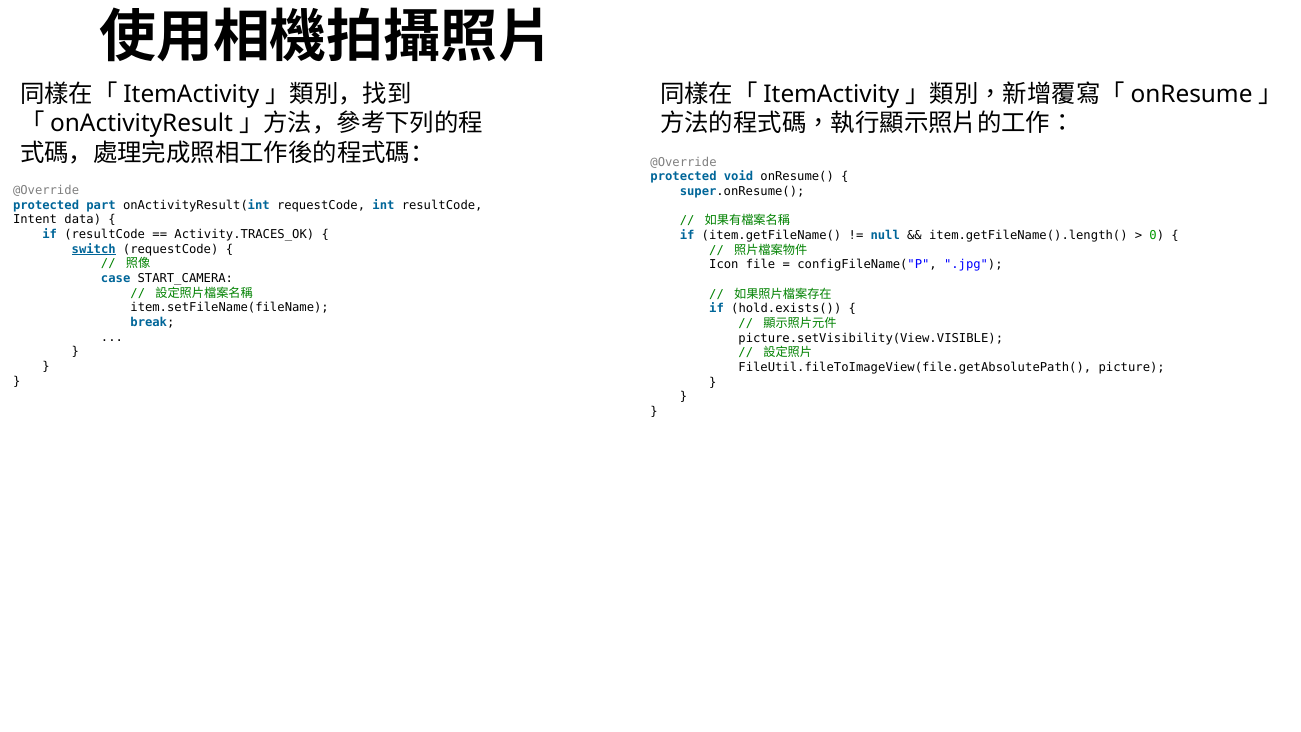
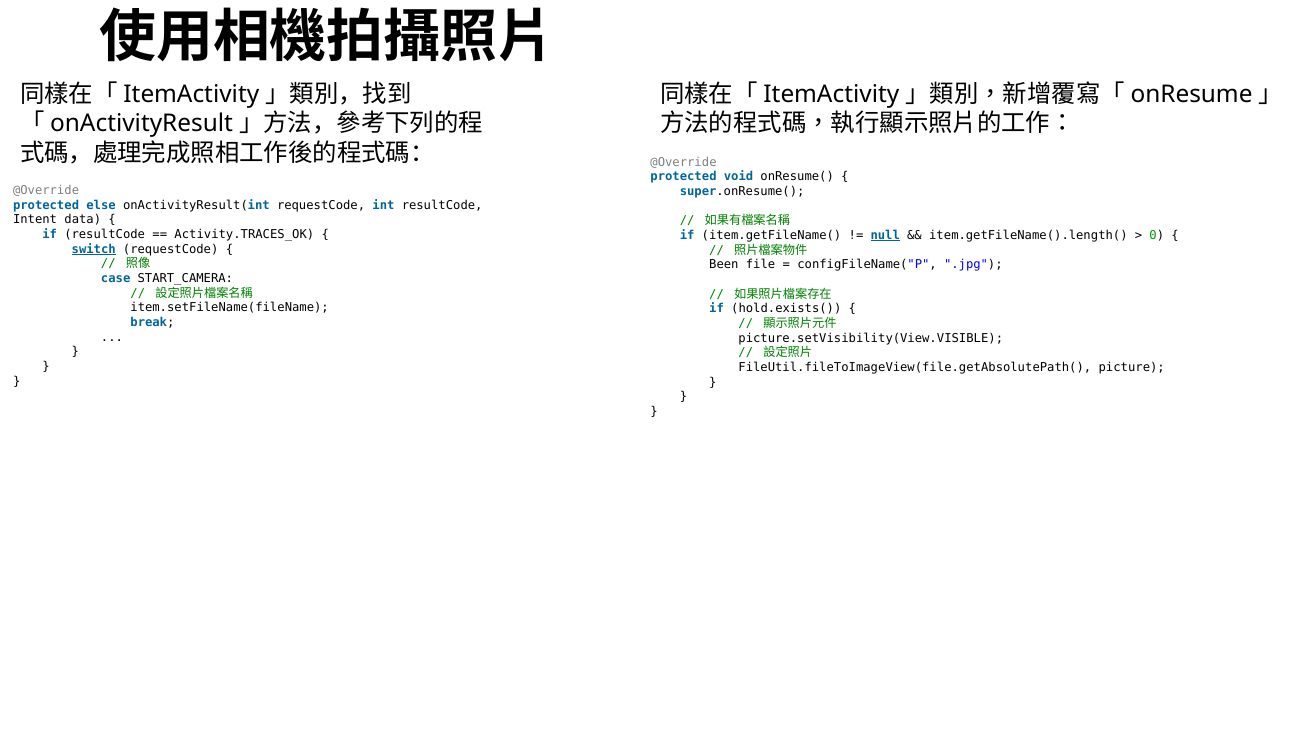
part: part -> else (101, 205)
null underline: none -> present (885, 235)
Icon: Icon -> Been (724, 265)
